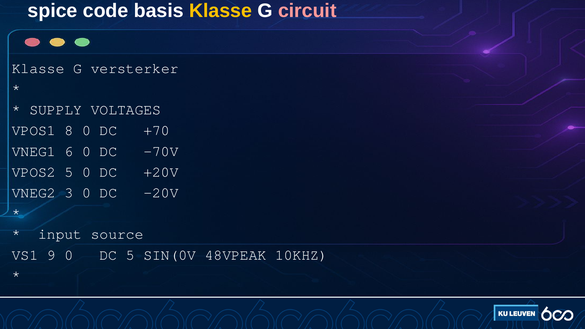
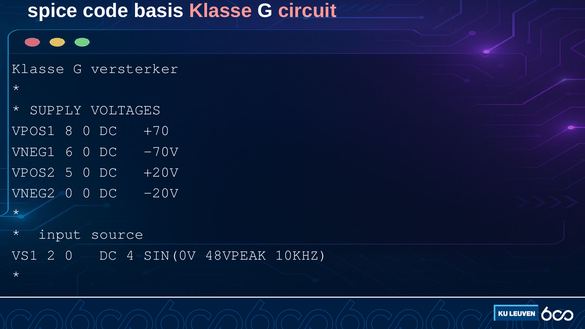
Klasse colour: yellow -> pink (221, 11)
VNEG2 3: 3 -> 0 (69, 193)
9: 9 -> 2 (51, 255)
DC 5: 5 -> 4 (130, 255)
